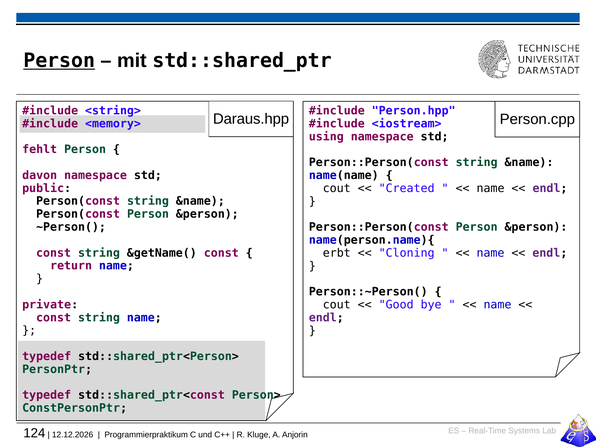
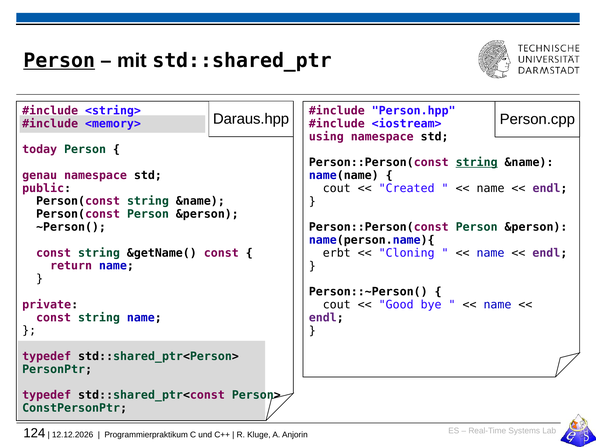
fehlt: fehlt -> today (40, 149)
string underline: none -> present (477, 162)
davon: davon -> genau (40, 175)
